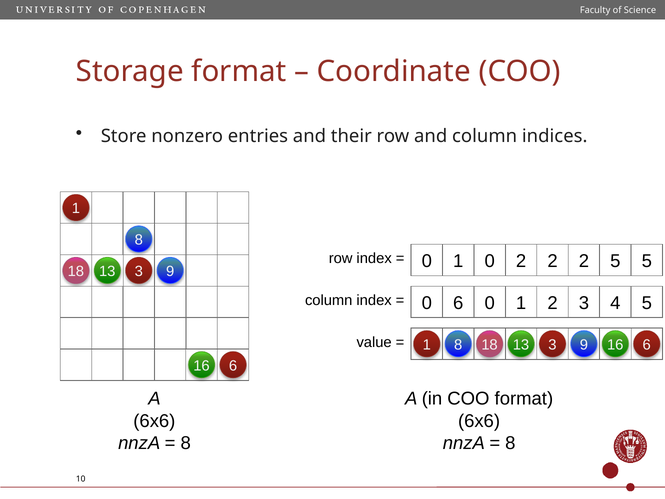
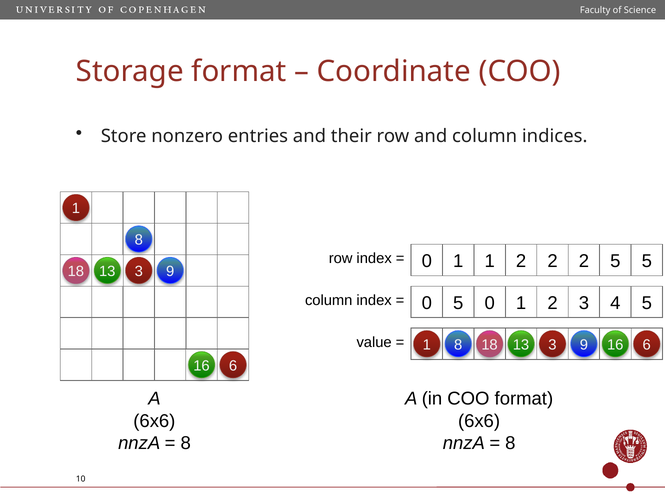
1 0: 0 -> 1 (490, 261)
0 6: 6 -> 5 (458, 303)
